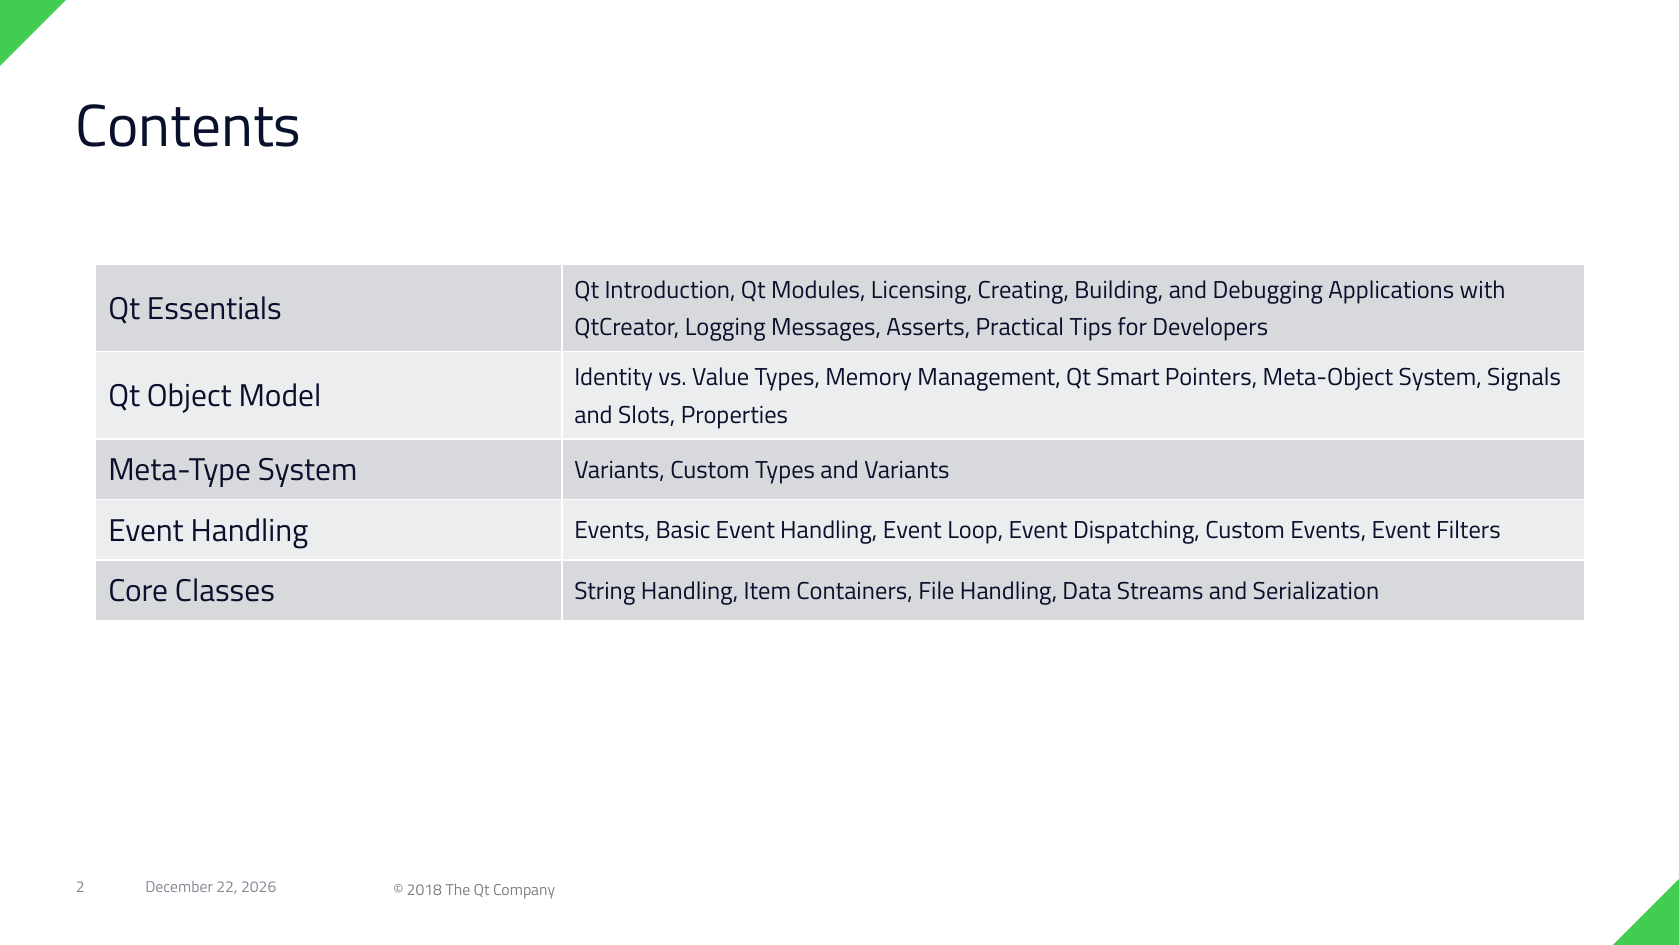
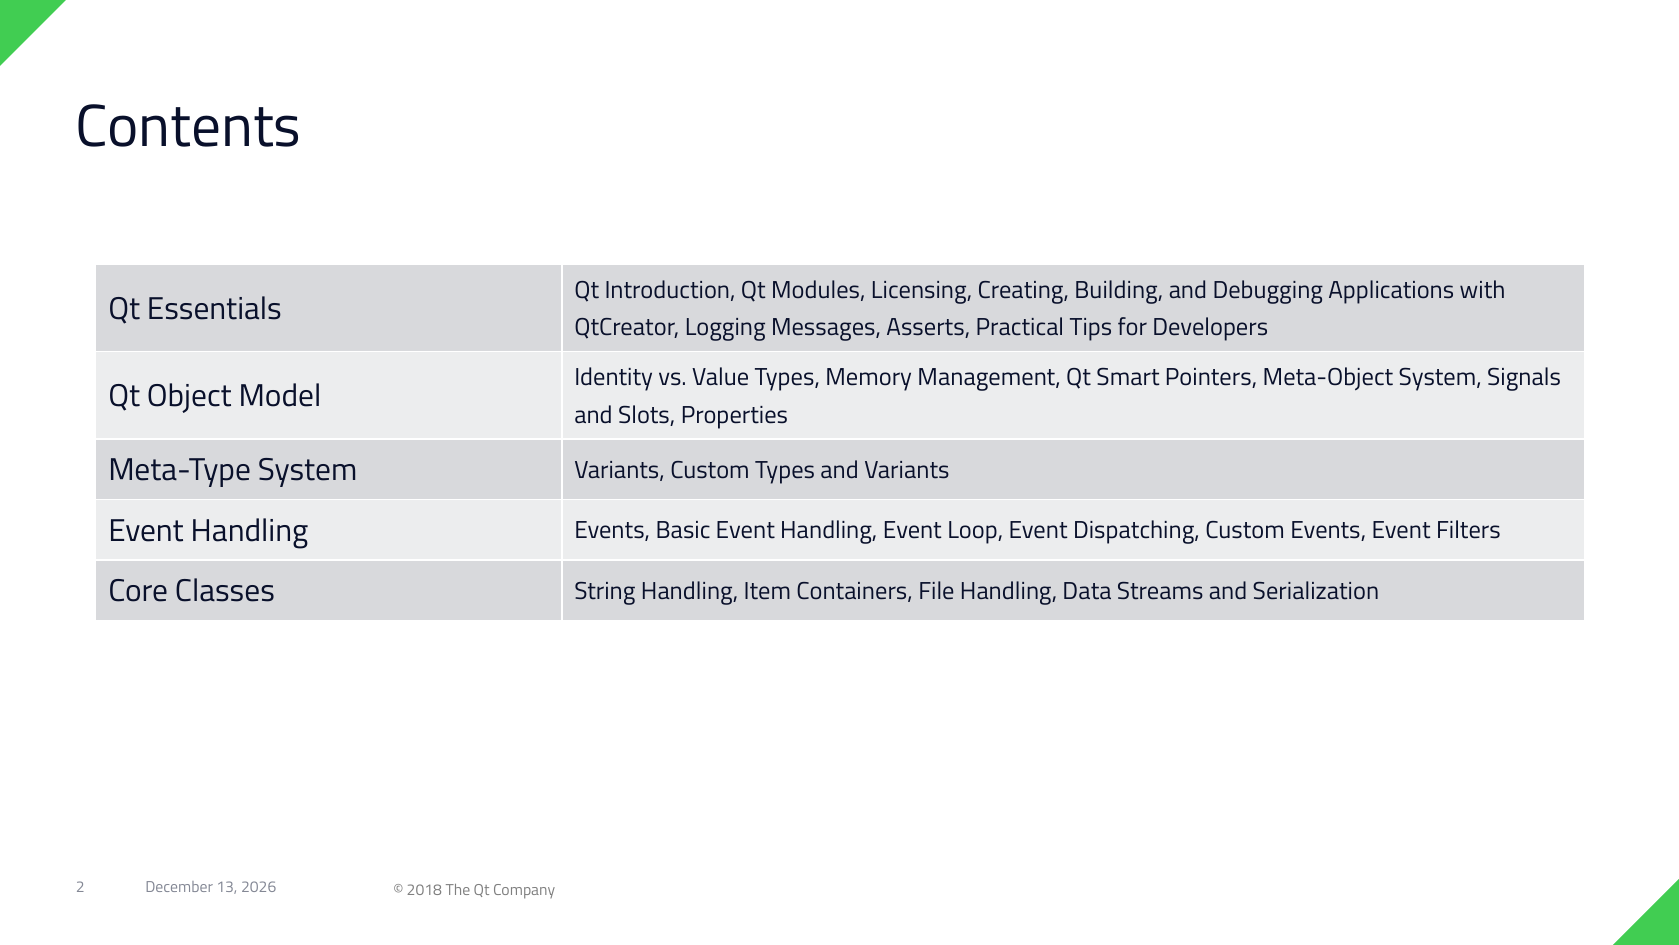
22: 22 -> 13 (227, 887)
